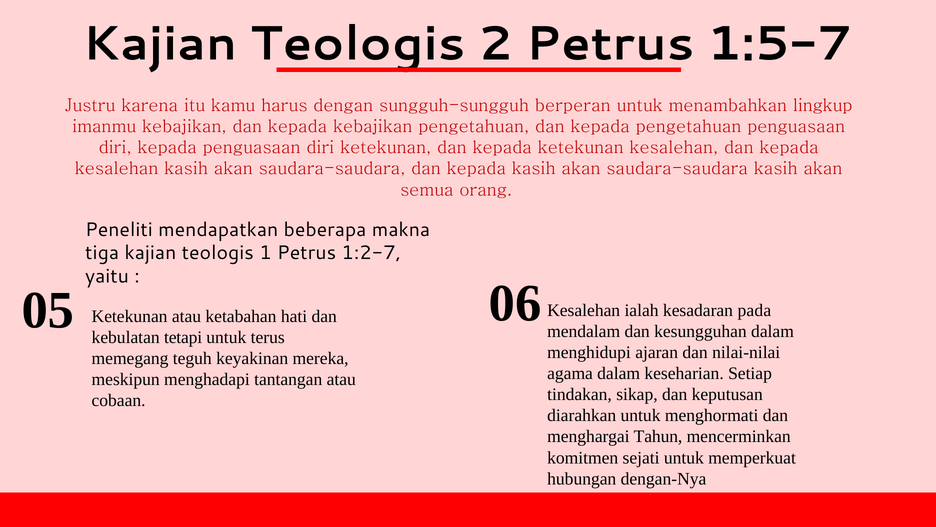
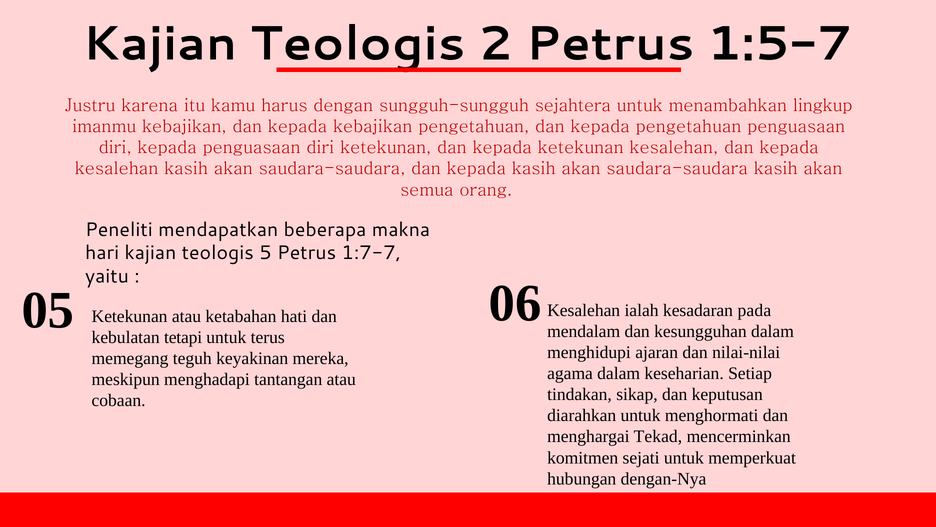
berperan: berperan -> sejahtera (573, 105)
tiga: tiga -> hari (102, 253)
1: 1 -> 5 (265, 253)
1:2-7: 1:2-7 -> 1:7-7 (371, 253)
Tahun: Tahun -> Tekad (658, 436)
